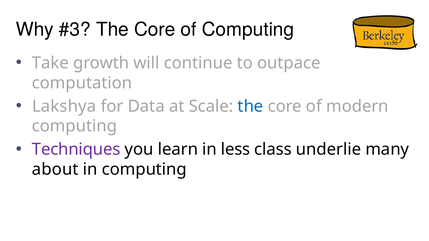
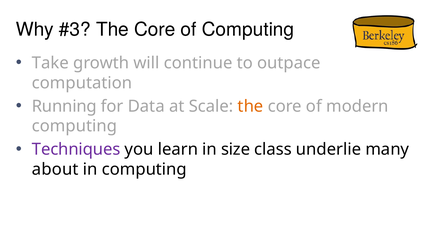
Lakshya: Lakshya -> Running (64, 106)
the colour: blue -> orange (251, 106)
less: less -> size (236, 150)
